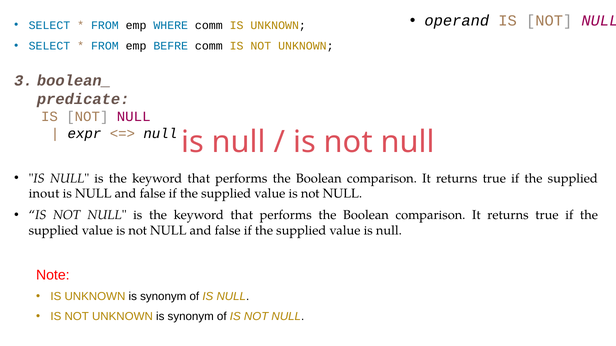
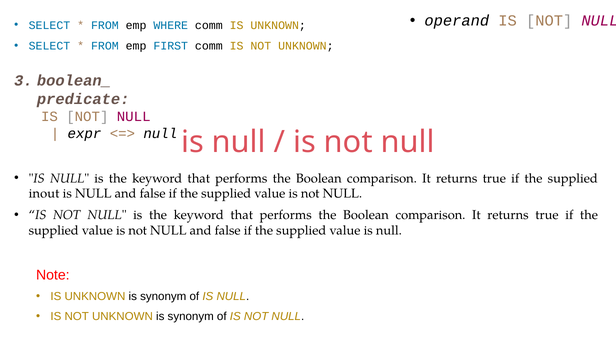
BEFRE: BEFRE -> FIRST (171, 46)
